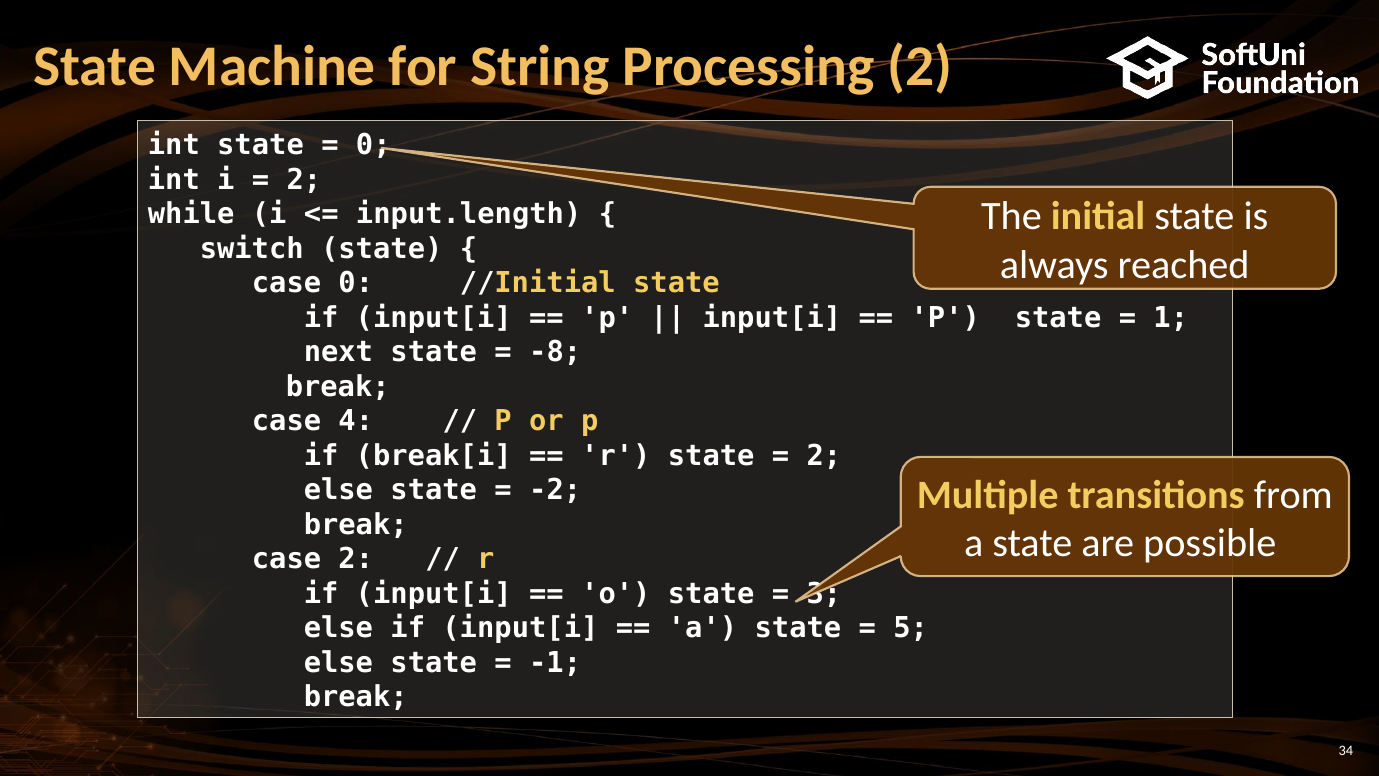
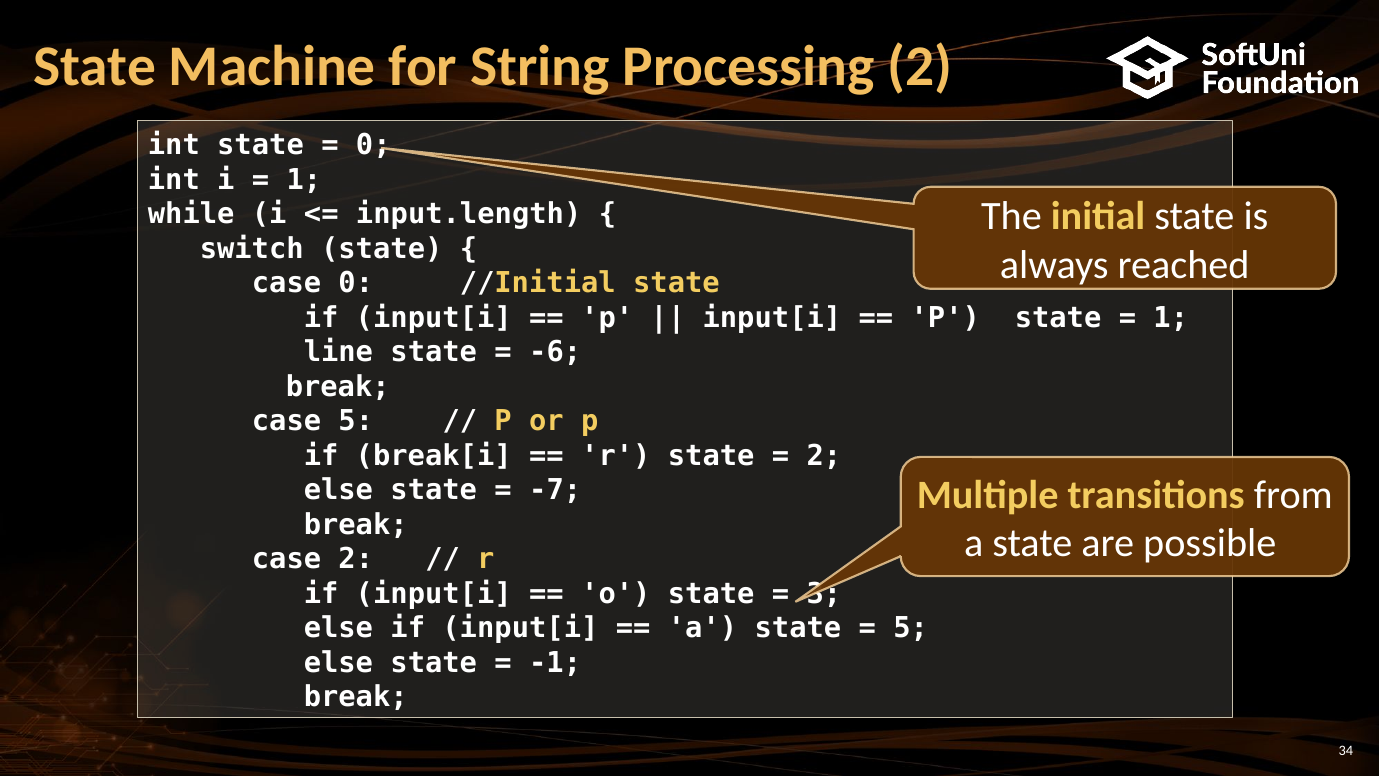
2: 2 -> 1 (304, 180)
next: next -> line (338, 352)
-8: -8 -> -6 (555, 352)
case 4: 4 -> 5 (356, 421)
-2: -2 -> -7 (555, 490)
